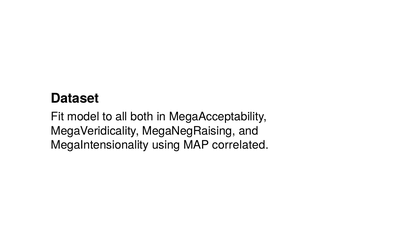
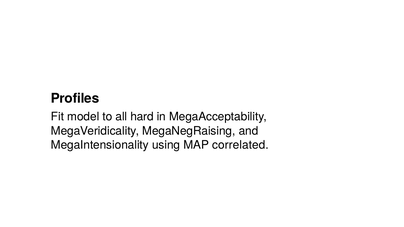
Dataset: Dataset -> Profiles (75, 99)
both: both -> hard (142, 117)
